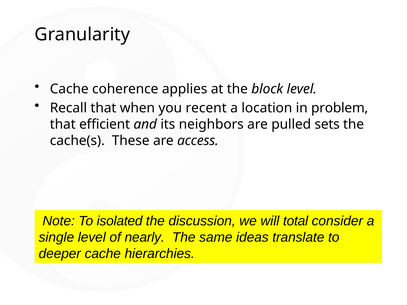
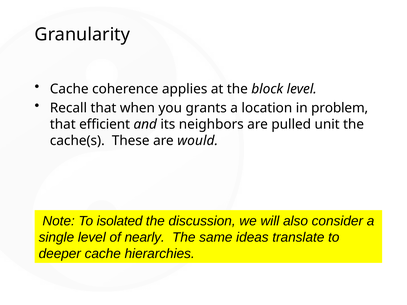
recent: recent -> grants (206, 108)
sets: sets -> unit (327, 124)
access: access -> would (198, 141)
total: total -> also (296, 221)
